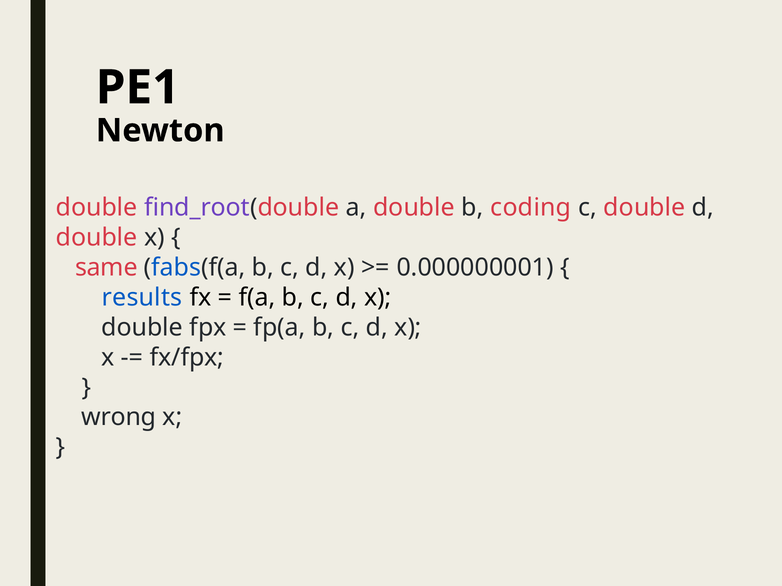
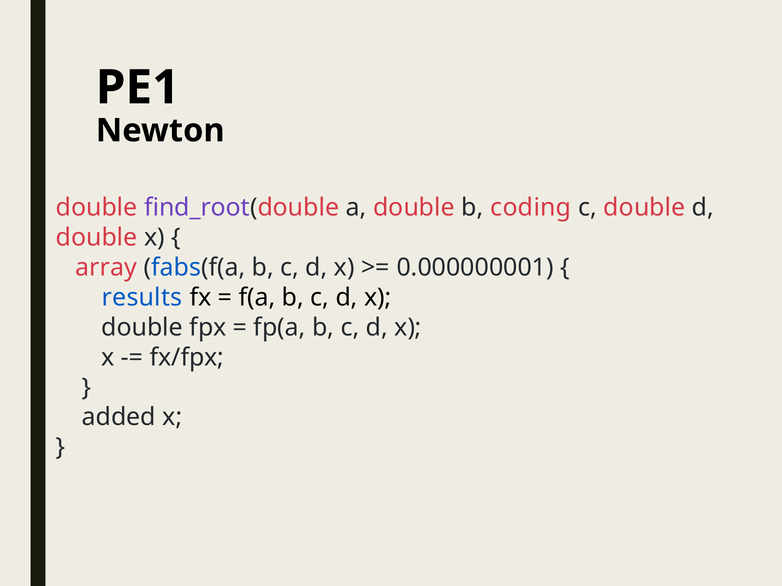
same: same -> array (106, 268)
wrong: wrong -> added (119, 418)
